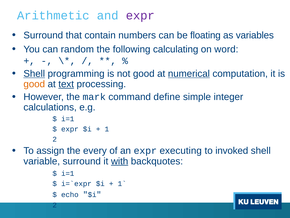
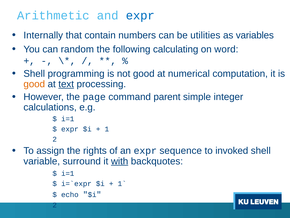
expr colour: purple -> blue (140, 15)
Surround: Surround -> Internally (43, 35)
floating: floating -> utilities (205, 35)
Shell underline: present -> none (34, 73)
numerical underline: present -> none (189, 73)
mark: mark -> page (94, 97)
define: define -> parent (167, 97)
every: every -> rights (95, 150)
executing: executing -> sequence (181, 150)
